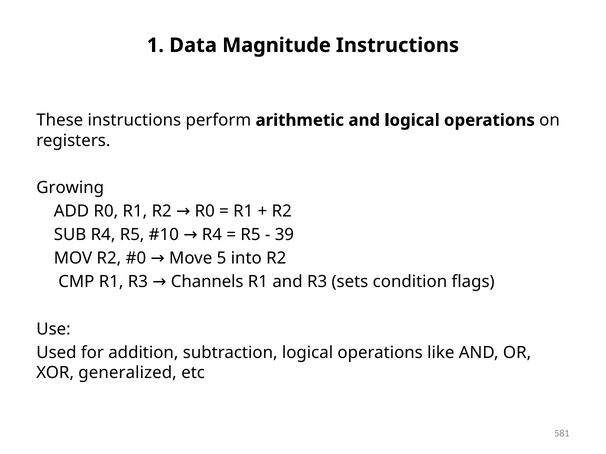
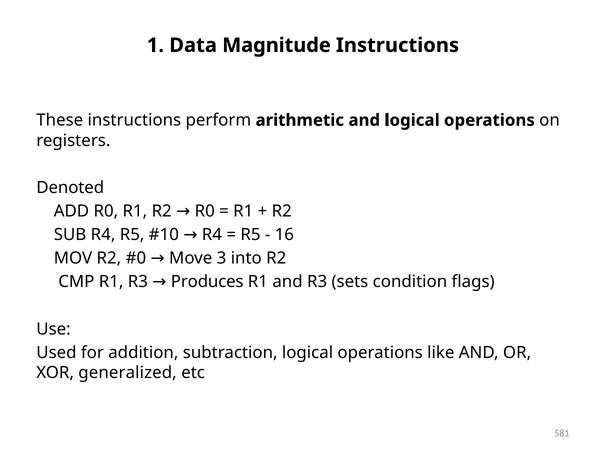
Growing: Growing -> Denoted (70, 188)
39: 39 -> 16 (284, 235)
5: 5 -> 3 (222, 259)
Channels: Channels -> Produces (207, 282)
